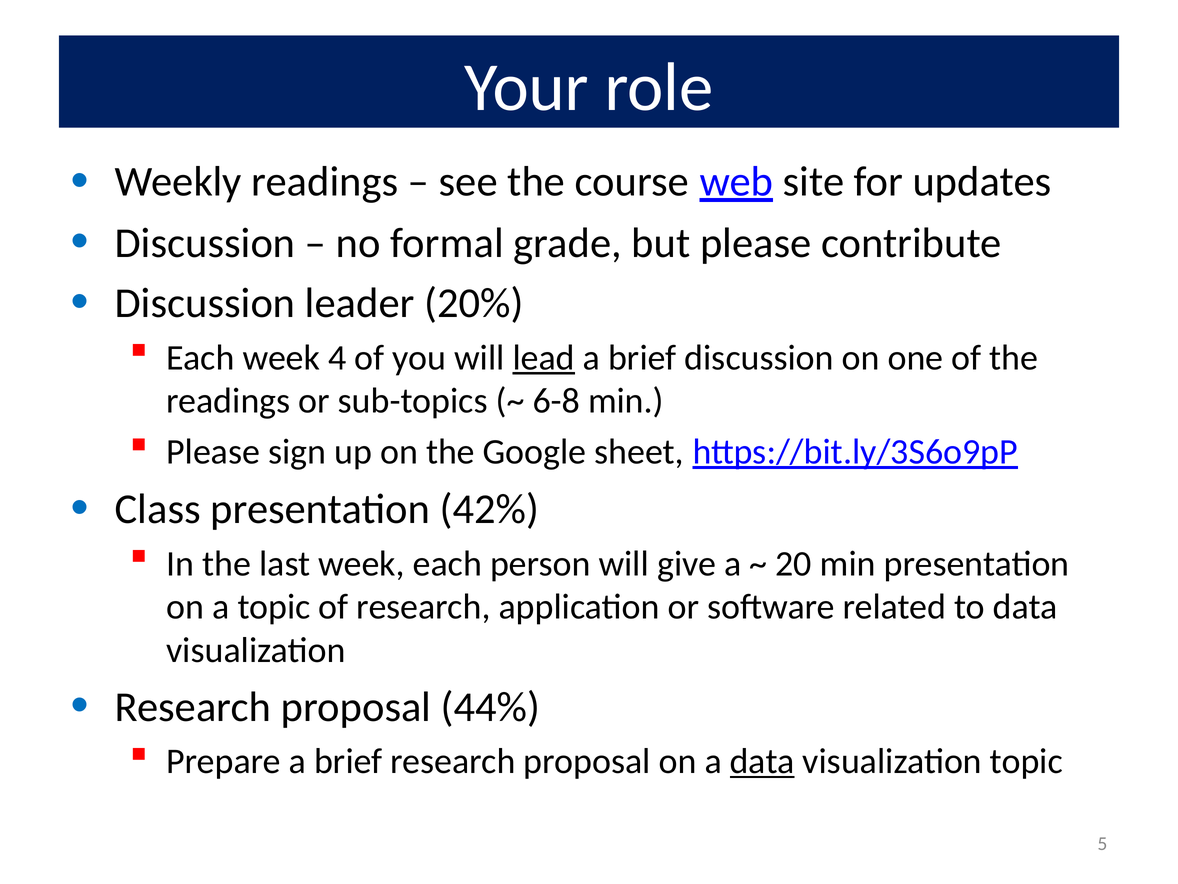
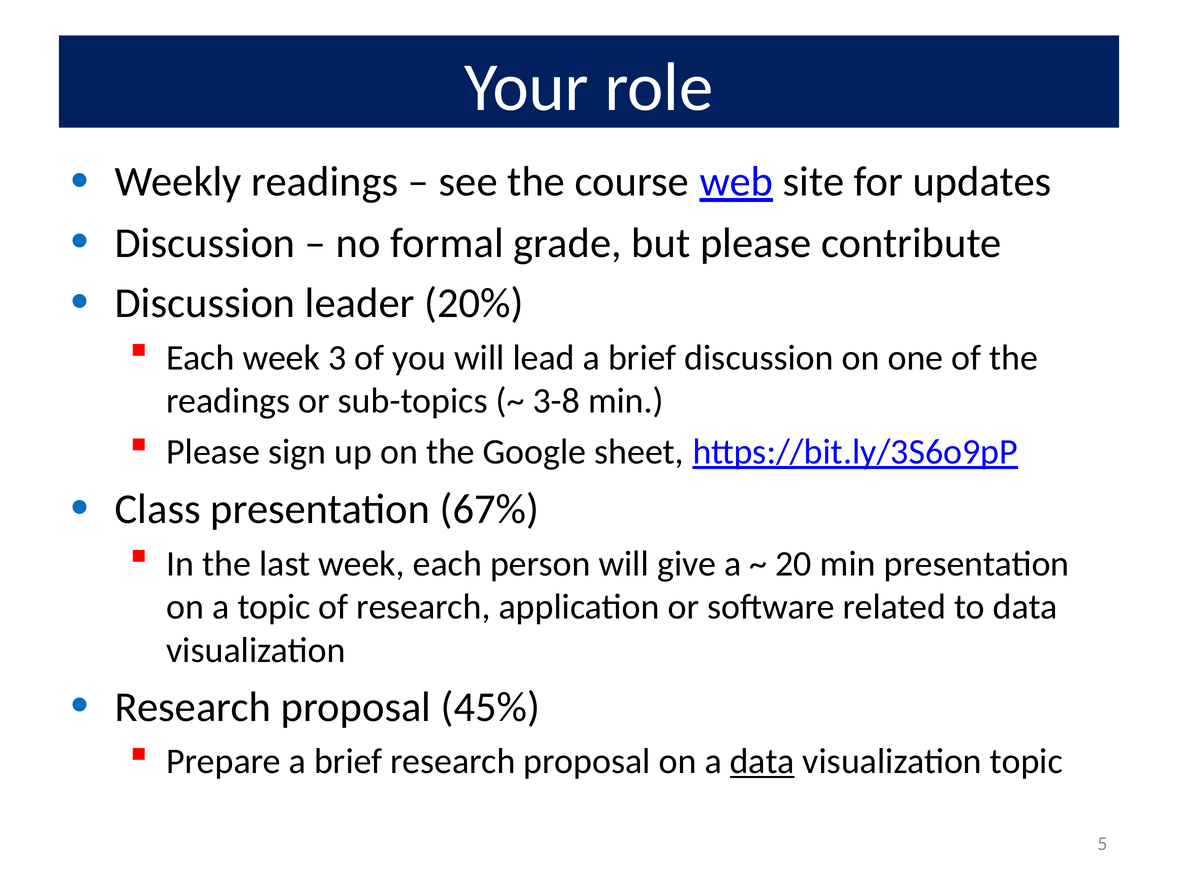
4: 4 -> 3 (337, 358)
lead underline: present -> none (544, 358)
6-8: 6-8 -> 3-8 (556, 401)
42%: 42% -> 67% (490, 509)
44%: 44% -> 45% (490, 707)
